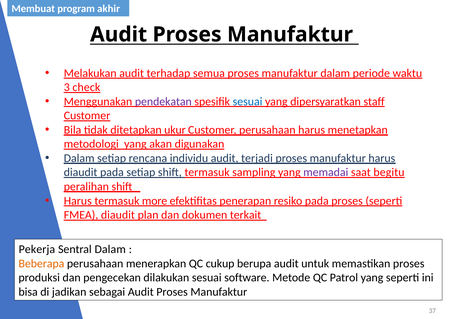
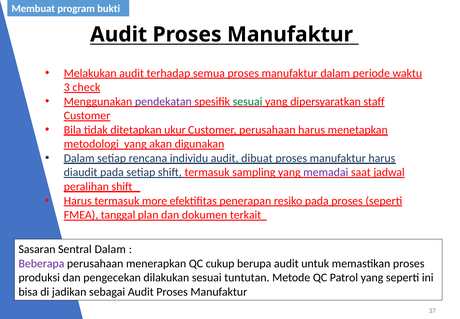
akhir: akhir -> bukti (109, 9)
sesuai colour: blue -> green (248, 101)
terjadi: terjadi -> dibuat (257, 158)
begitu: begitu -> jadwal (389, 172)
FMEA diaudit: diaudit -> tanggal (118, 215)
Pekerja: Pekerja -> Sasaran (37, 249)
Beberapa colour: orange -> purple (41, 263)
software: software -> tuntutan (247, 277)
